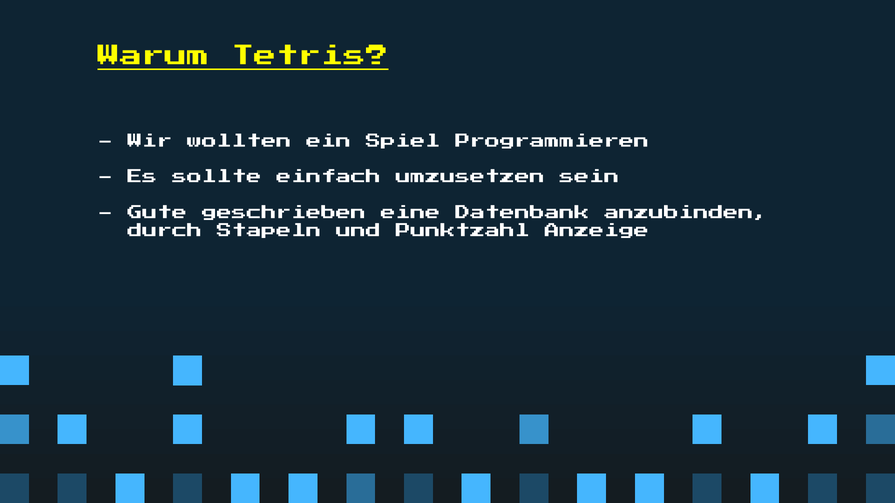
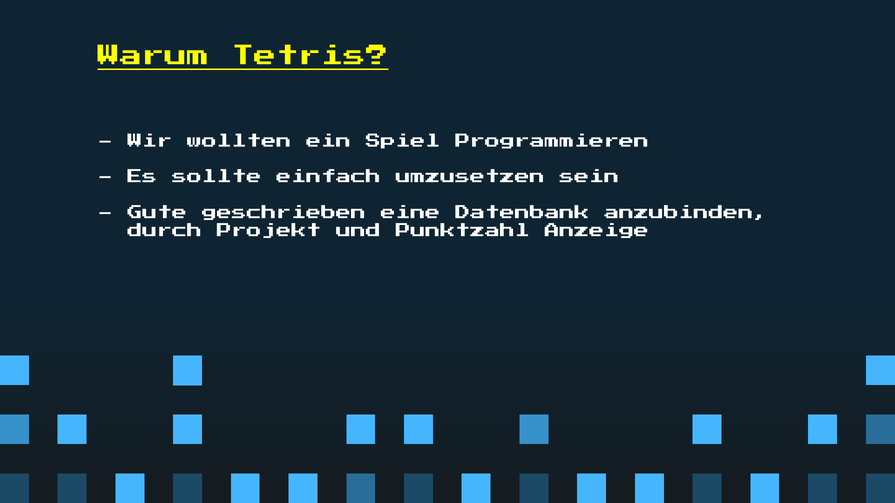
Stapeln: Stapeln -> Projekt (269, 233)
